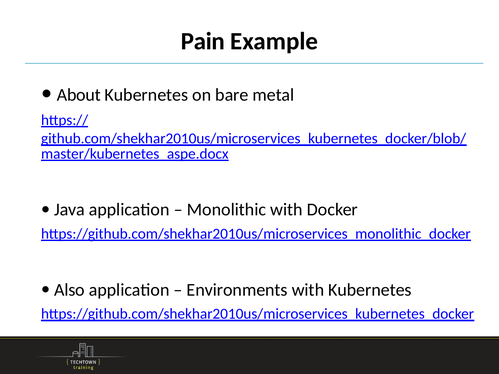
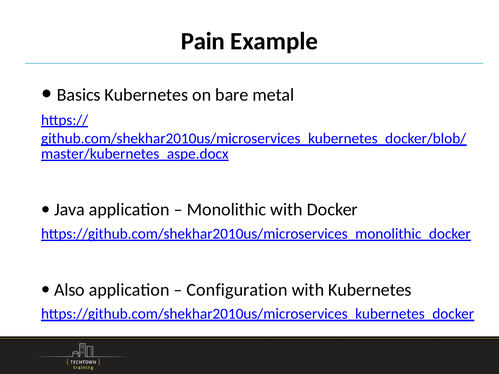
About: About -> Basics (79, 95)
Environments: Environments -> Configuration (237, 290)
